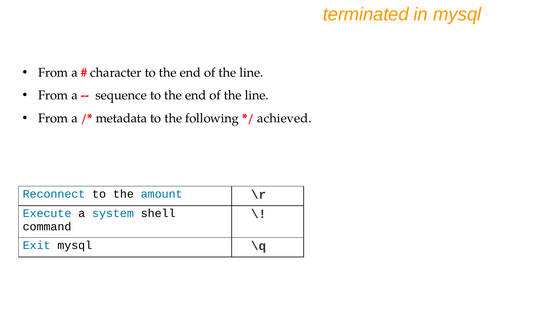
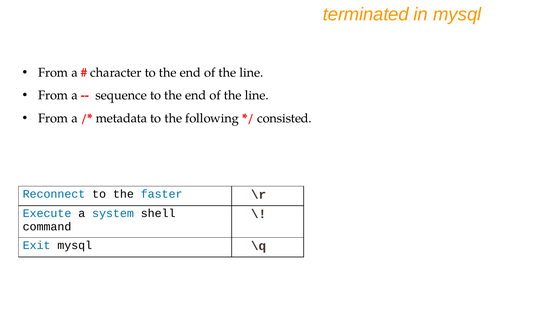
achieved: achieved -> consisted (285, 118)
amount: amount -> faster (162, 194)
